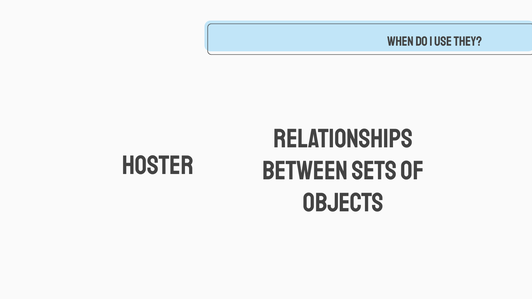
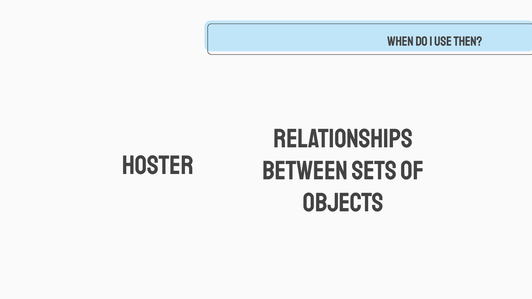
they: they -> then (468, 42)
